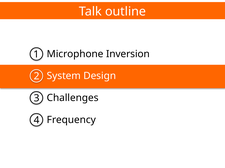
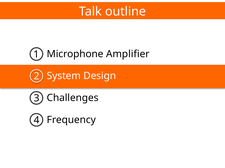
Inversion: Inversion -> Amplifier (128, 54)
